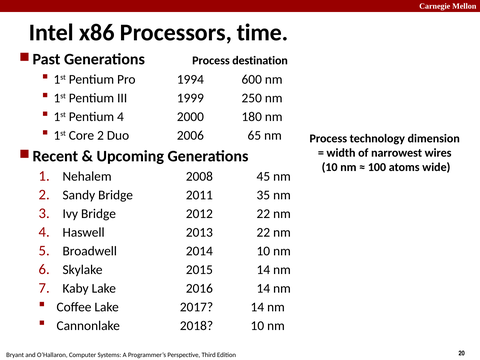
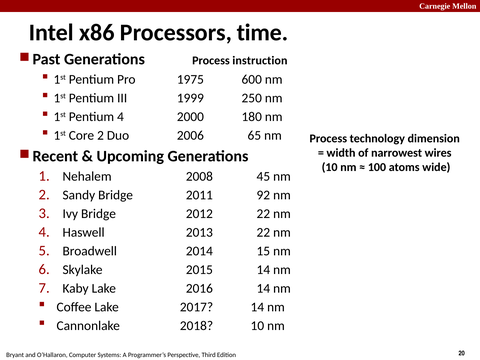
destination: destination -> instruction (260, 61)
1994: 1994 -> 1975 (190, 79)
35: 35 -> 92 (263, 195)
2014 10: 10 -> 15 (263, 251)
